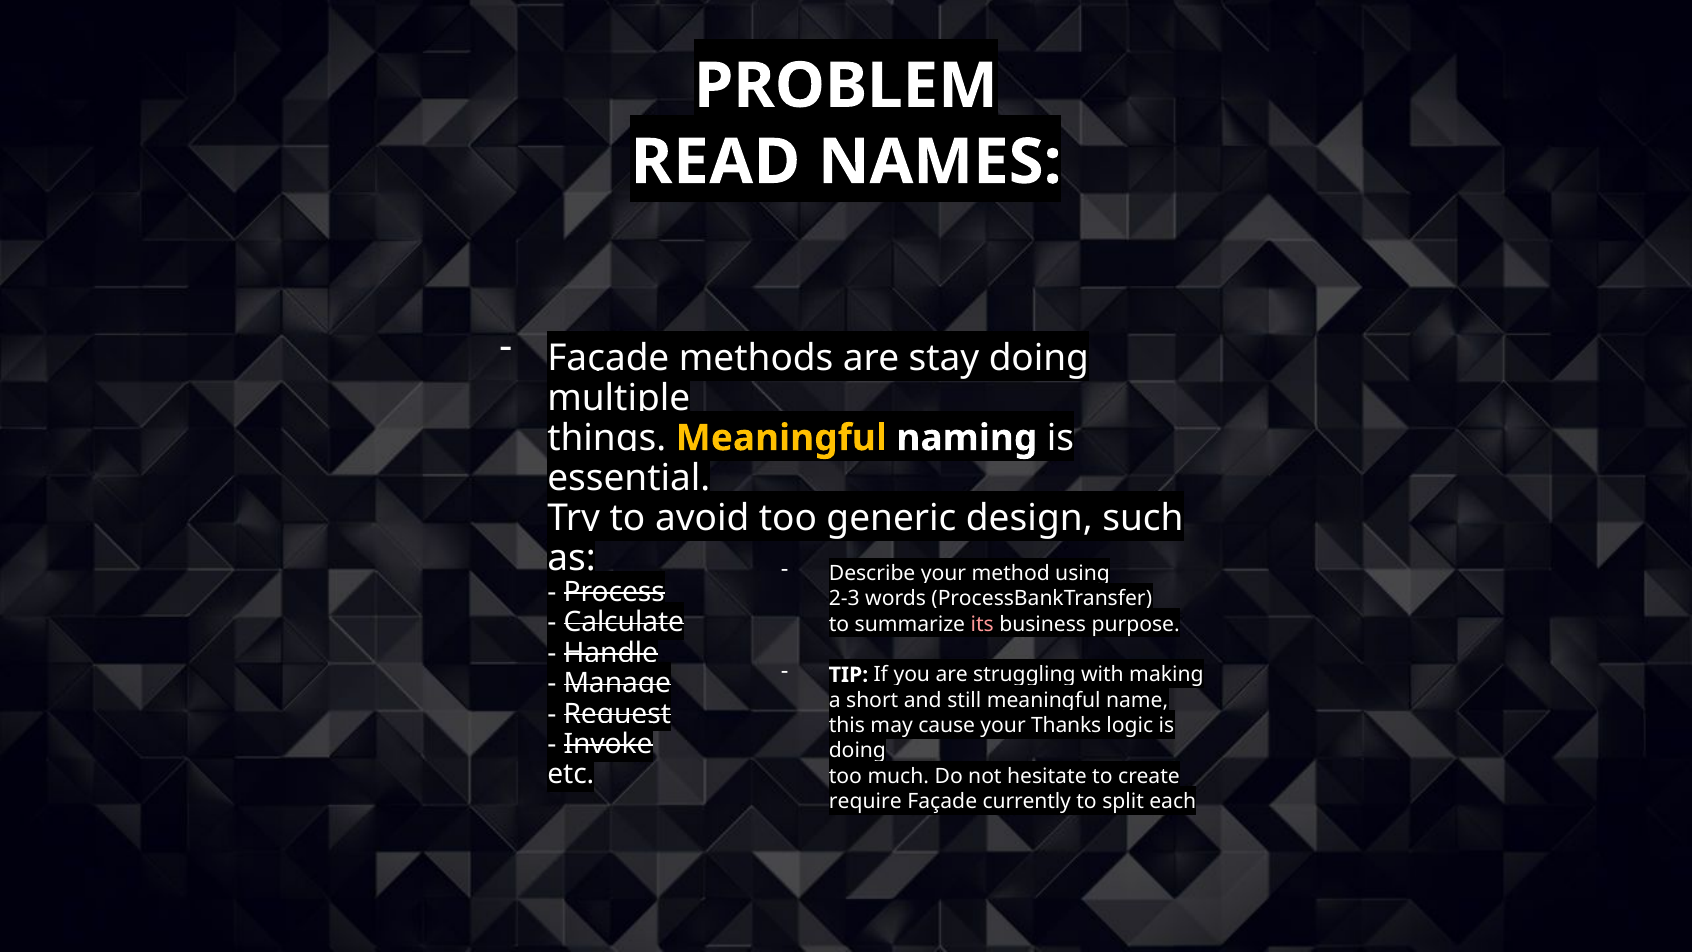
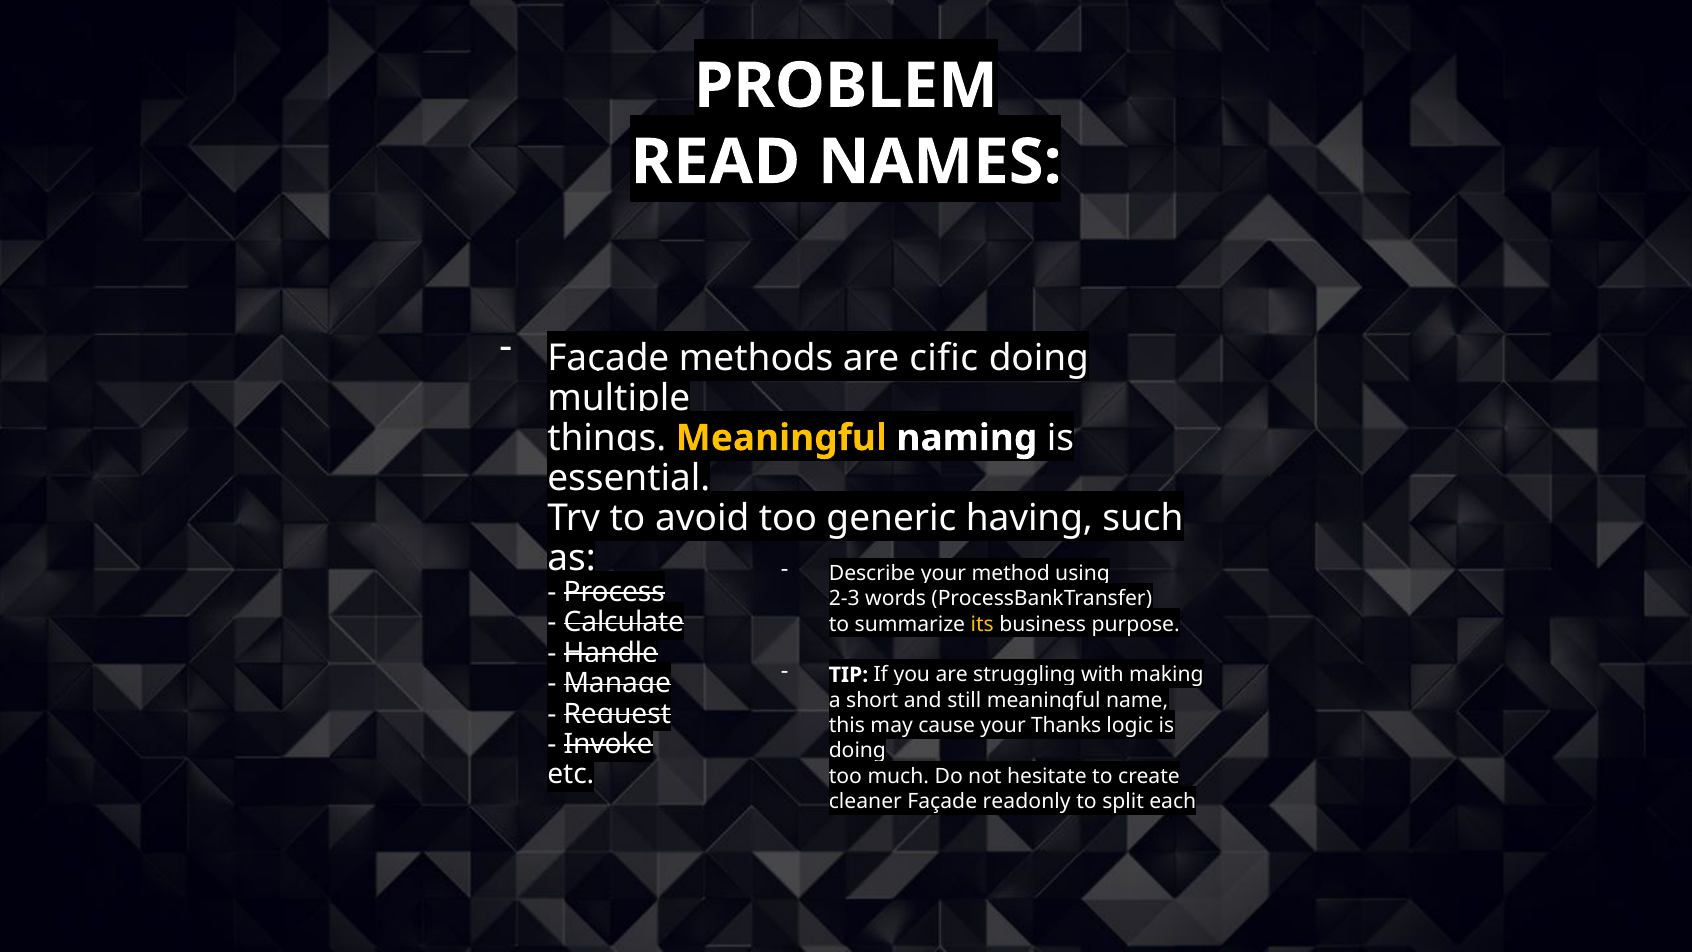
stay: stay -> cific (944, 358)
design: design -> having (1029, 518)
its colour: pink -> yellow (982, 624)
require: require -> cleaner (865, 802)
currently: currently -> readonly (1027, 802)
